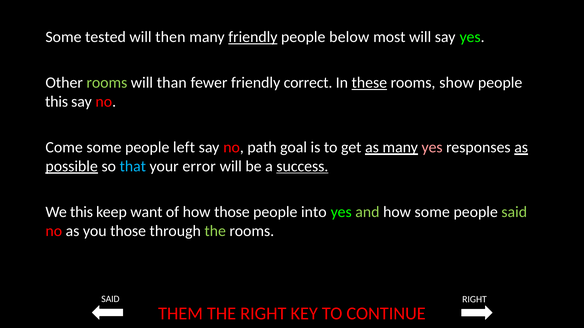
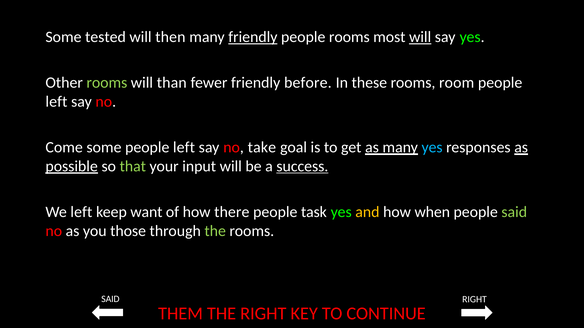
people below: below -> rooms (349, 37)
will underline: none -> present (420, 37)
correct: correct -> before (308, 83)
these underline: present -> none (369, 83)
show: show -> room (457, 83)
this: this -> left (56, 102)
path: path -> take (262, 148)
yes colour: pink -> light blue (432, 148)
that colour: light blue -> light green (133, 166)
error: error -> input (199, 166)
We this: this -> left (81, 212)
how those: those -> there (232, 212)
into: into -> task (314, 212)
and colour: light green -> yellow (367, 212)
how some: some -> when (432, 212)
